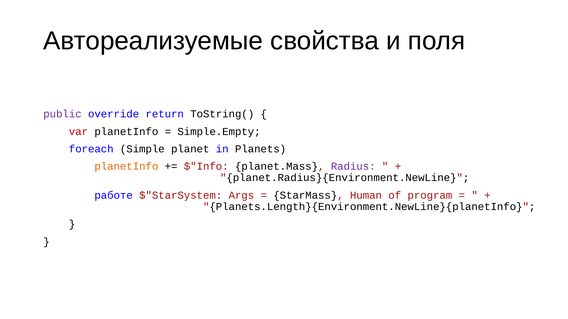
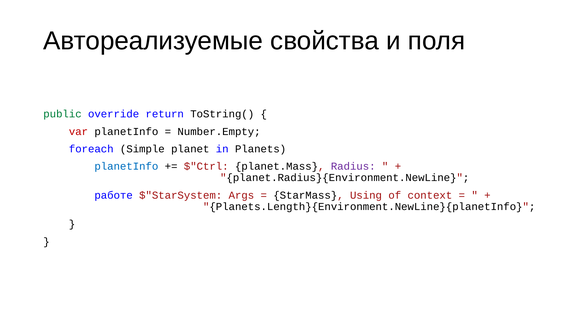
public colour: purple -> green (62, 114)
Simple.Empty: Simple.Empty -> Number.Empty (219, 132)
planetInfo colour: orange -> blue (126, 167)
$"Info: $"Info -> $"Ctrl (206, 167)
Human: Human -> Using (366, 196)
program: program -> context (430, 196)
